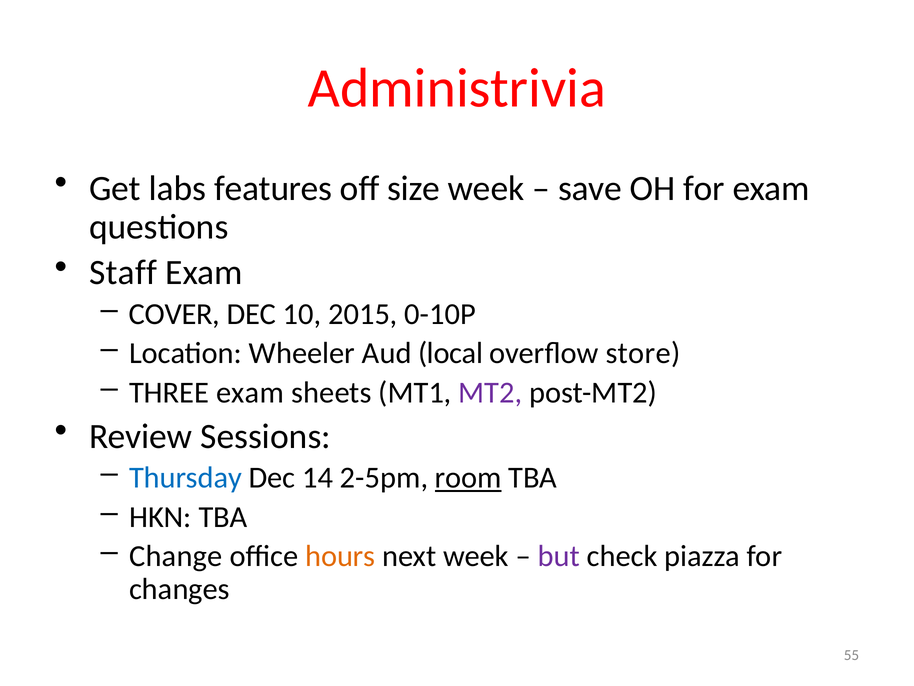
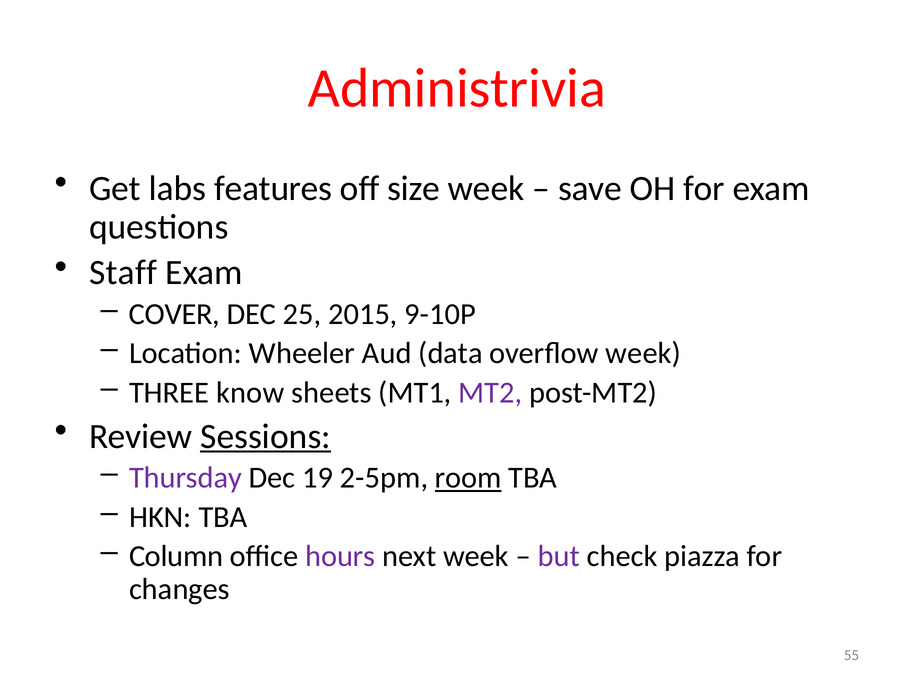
10: 10 -> 25 (302, 314)
0-10P: 0-10P -> 9-10P (440, 314)
local: local -> data (451, 353)
overflow store: store -> week (643, 353)
THREE exam: exam -> know (250, 392)
Sessions underline: none -> present (266, 436)
Thursday colour: blue -> purple (185, 477)
14: 14 -> 19 (318, 477)
Change: Change -> Column (176, 556)
hours colour: orange -> purple (340, 556)
